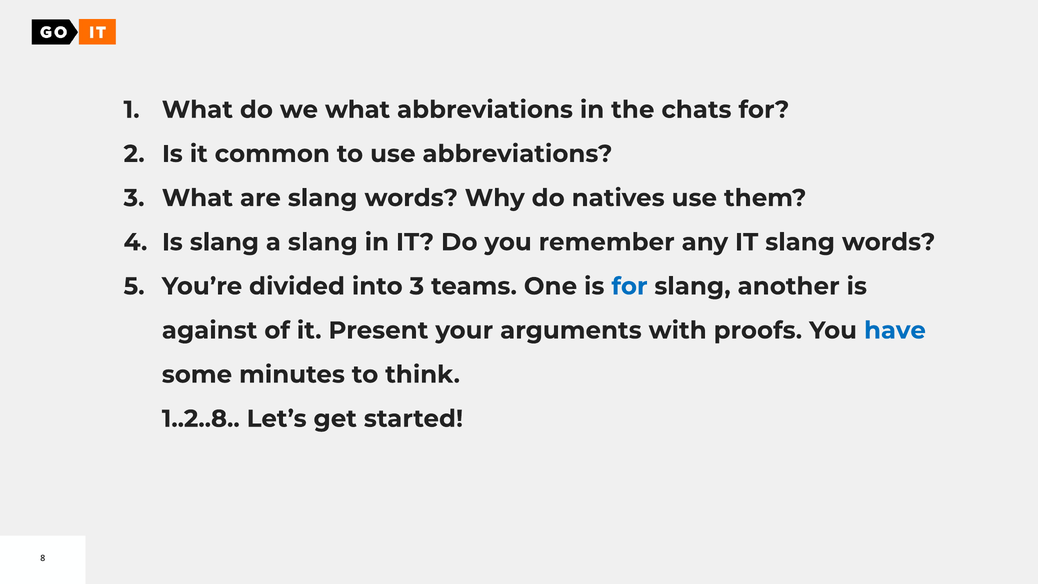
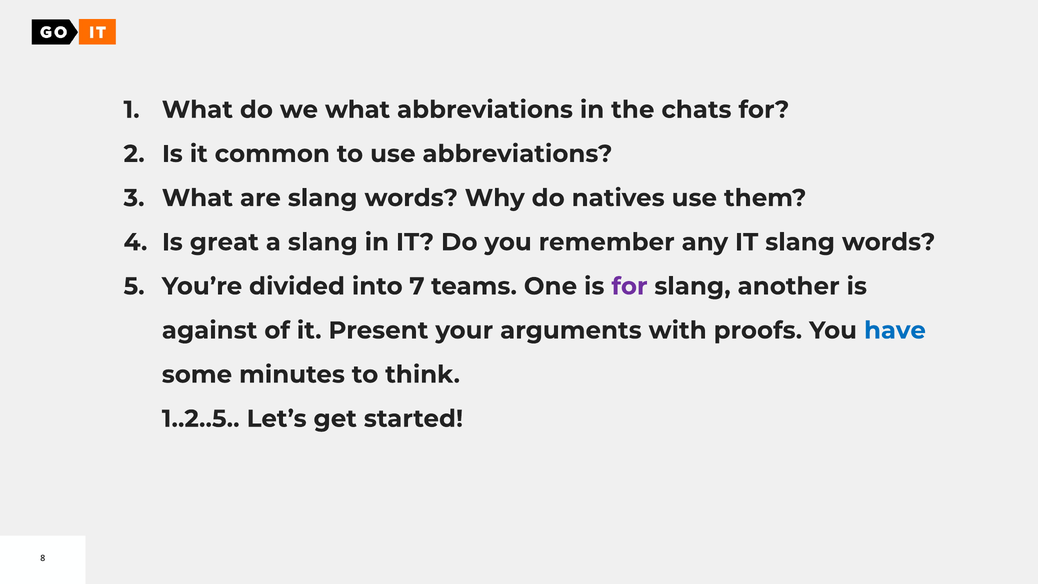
Is slang: slang -> great (224, 242)
into 3: 3 -> 7 (417, 286)
for colour: blue -> purple (629, 286)
1..2..8: 1..2..8 -> 1..2..5 (201, 419)
